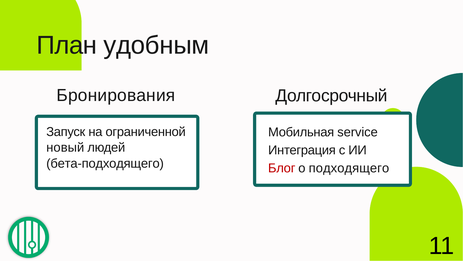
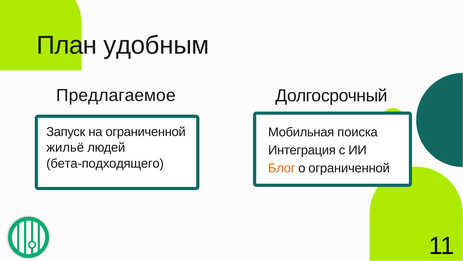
Бронирования: Бронирования -> Предлагаемое (116, 95)
service: service -> поиска (358, 132)
новый: новый -> жильё (65, 147)
Блог colour: red -> orange (282, 168)
о подходящего: подходящего -> ограниченной (349, 168)
